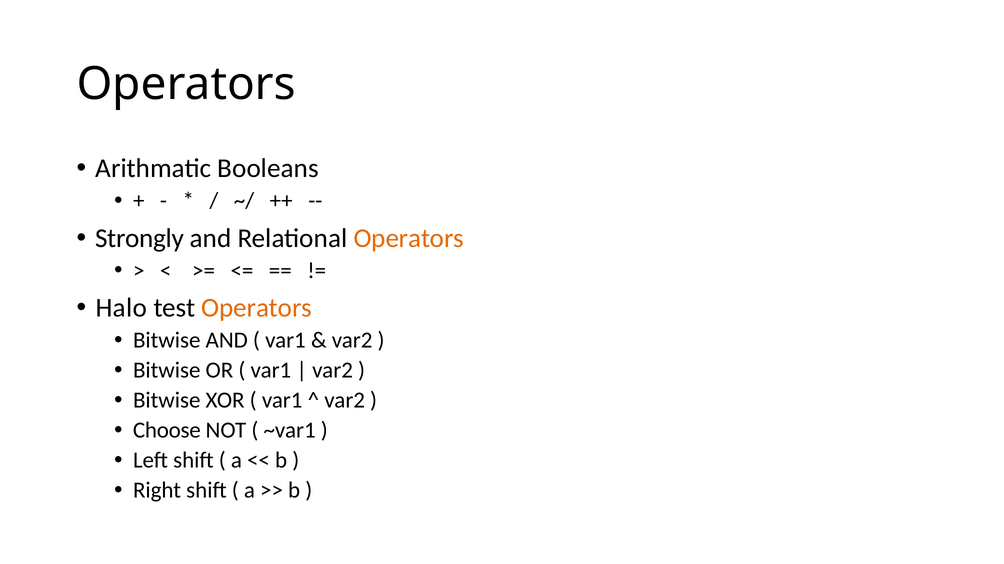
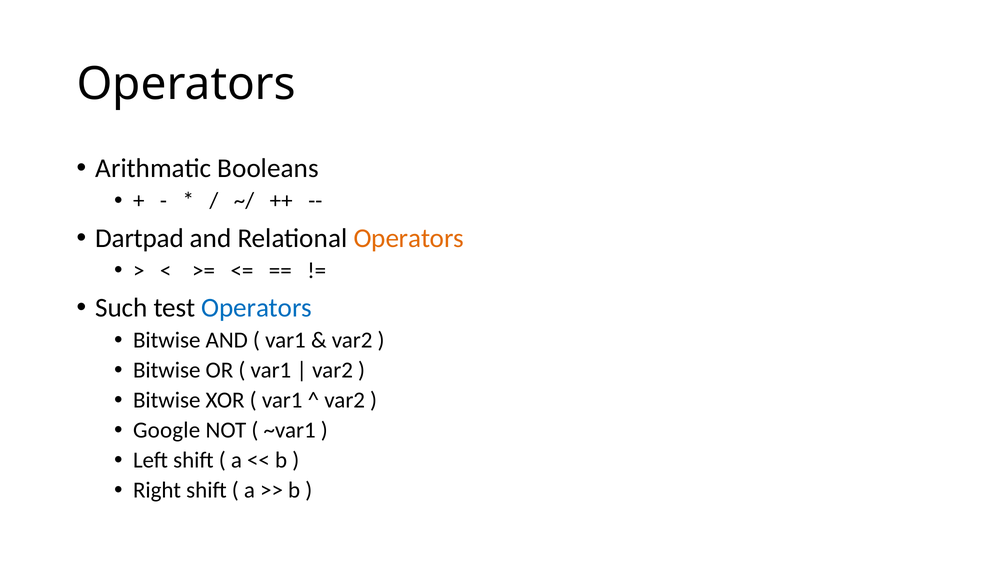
Strongly: Strongly -> Dartpad (140, 238)
Halo: Halo -> Such (121, 308)
Operators colour: orange -> blue (257, 308)
Choose: Choose -> Google (167, 431)
